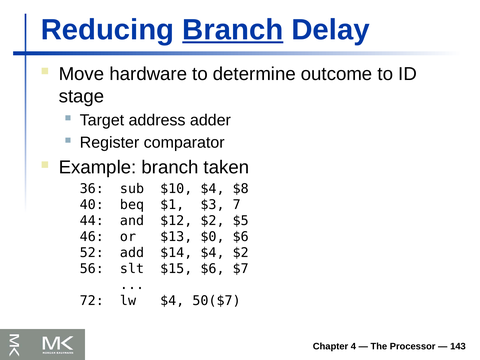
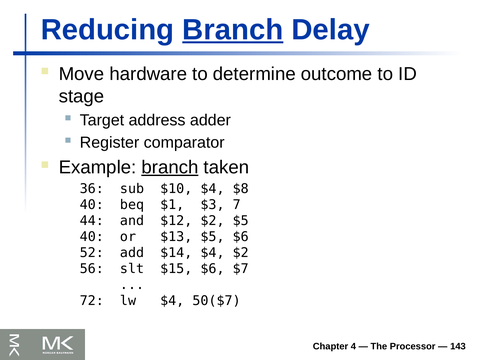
branch underline: none -> present (170, 167)
46: 46 -> 40 (92, 237)
$13 $0: $0 -> $5 (212, 237)
